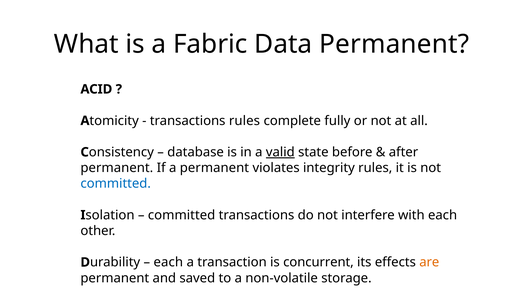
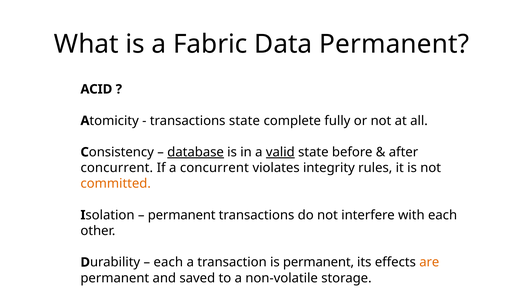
transactions rules: rules -> state (244, 121)
database underline: none -> present (196, 152)
permanent: permanent -> concurrent (117, 168)
a permanent: permanent -> concurrent (214, 168)
committed colour: blue -> orange (116, 183)
committed: committed -> permanent (182, 215)
is concurrent: concurrent -> permanent (318, 262)
